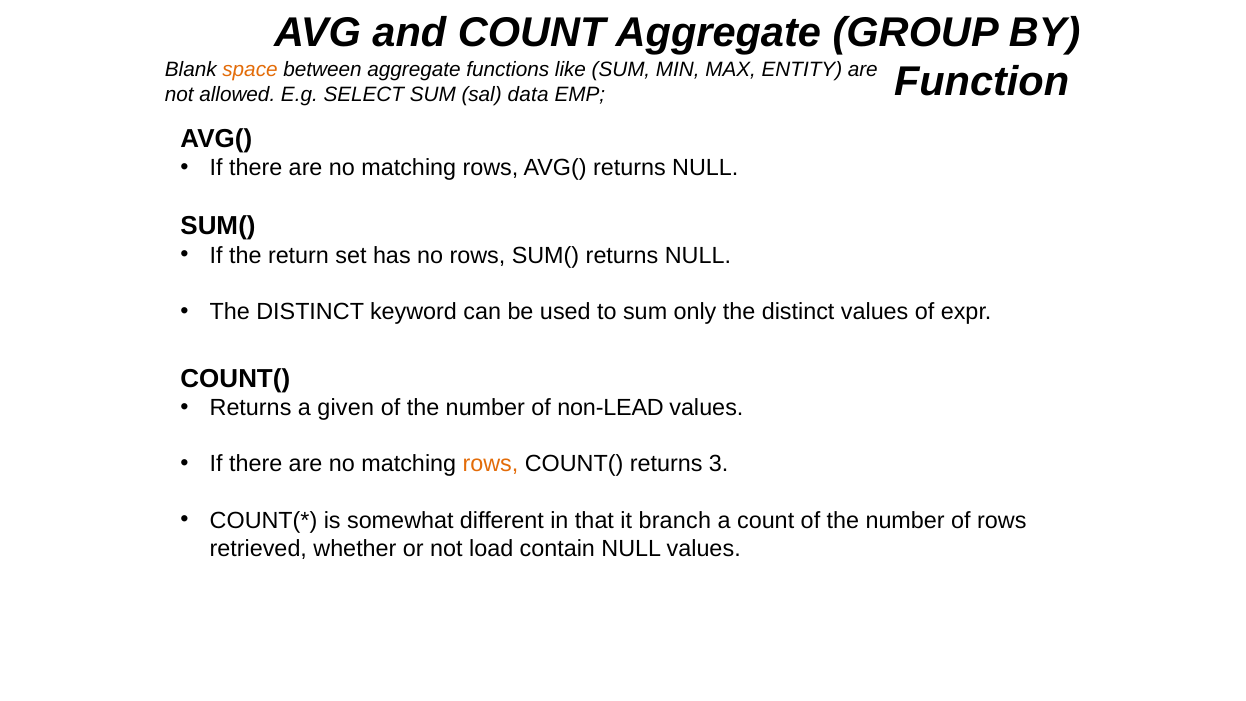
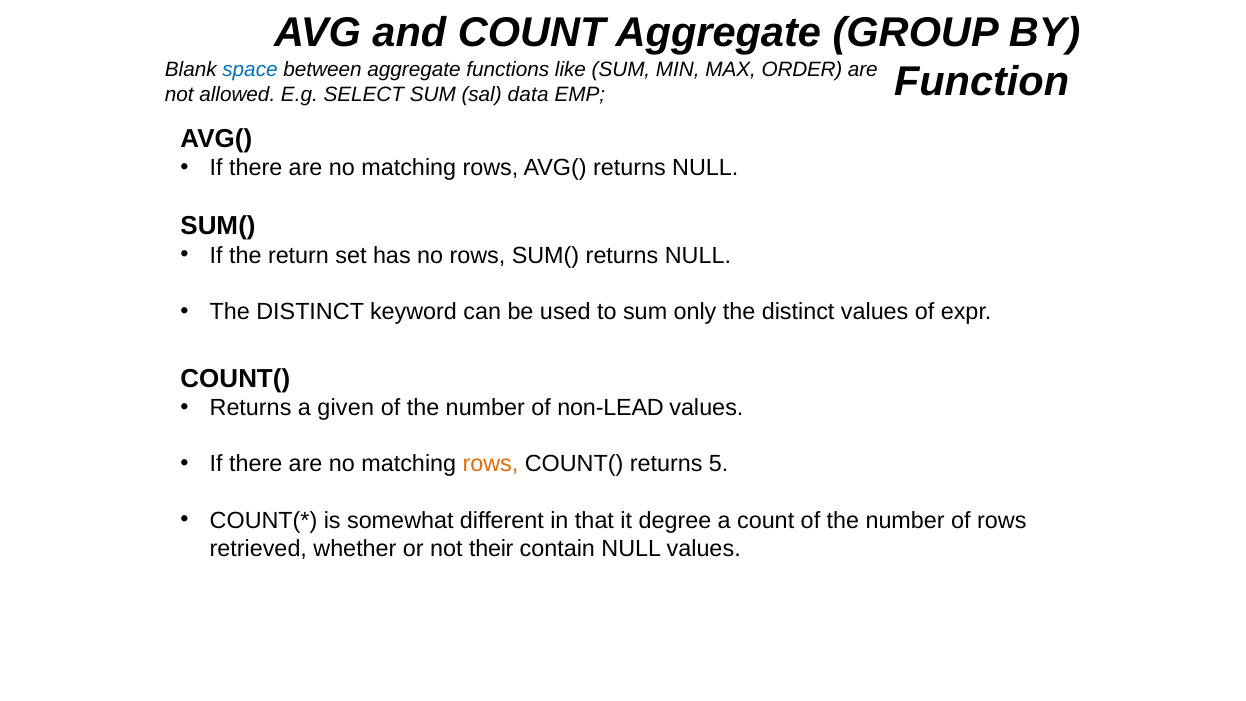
space colour: orange -> blue (250, 70)
ENTITY: ENTITY -> ORDER (802, 70)
3: 3 -> 5 (719, 464)
branch: branch -> degree (675, 520)
load: load -> their (491, 548)
